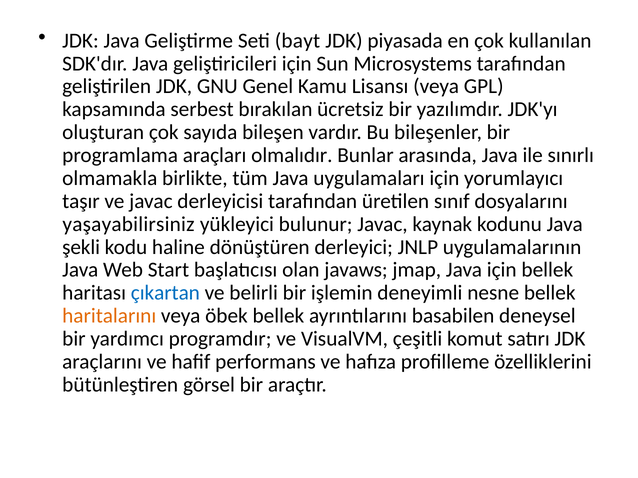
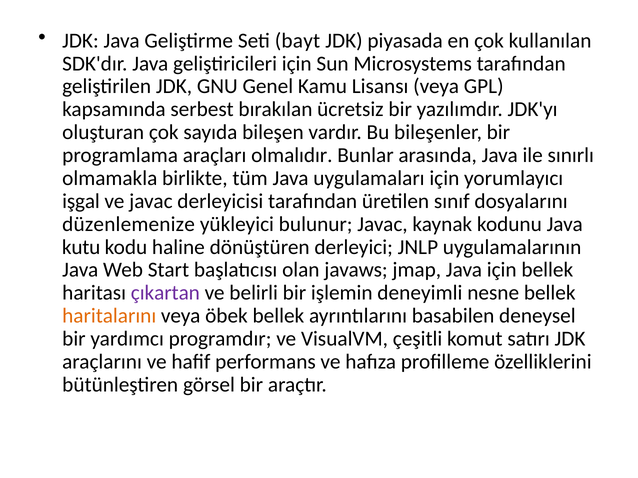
taşır: taşır -> işgal (81, 201)
yaşayabilirsiniz: yaşayabilirsiniz -> düzenlemenize (129, 224)
şekli: şekli -> kutu (81, 247)
çıkartan colour: blue -> purple (165, 293)
